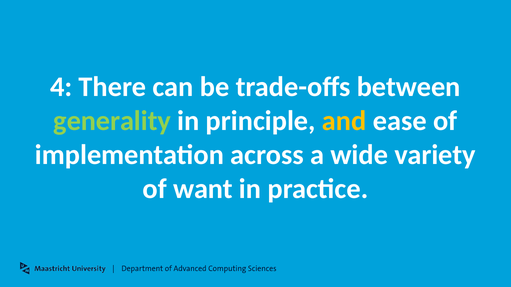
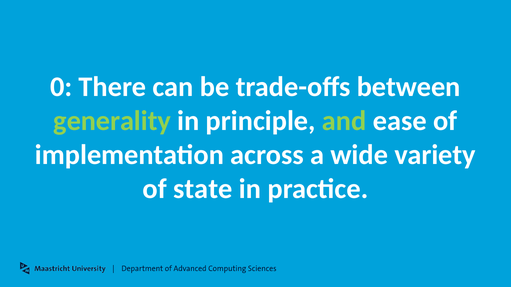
4: 4 -> 0 (61, 87)
and colour: yellow -> light green (344, 121)
want: want -> state (203, 189)
